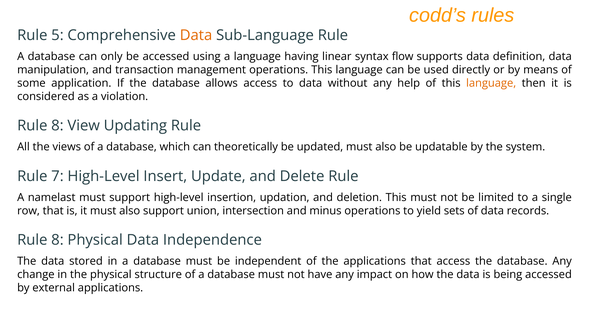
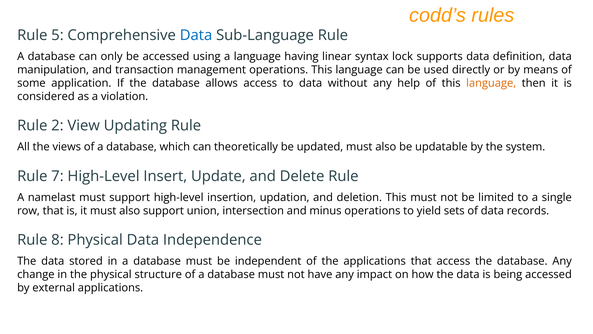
Data colour: orange -> blue (196, 35)
flow: flow -> lock (403, 56)
8: 8 -> 2 (57, 126)
